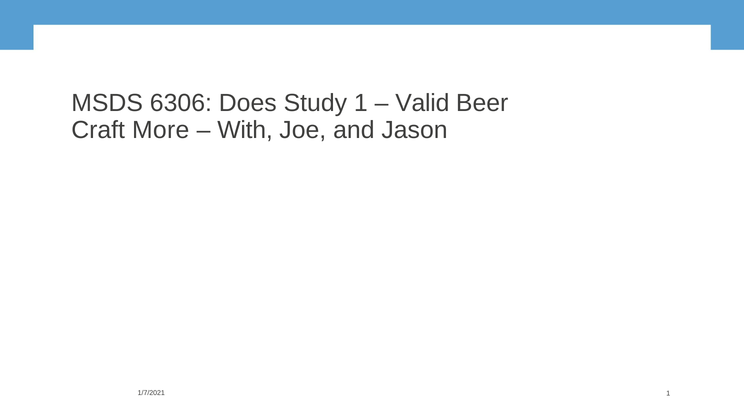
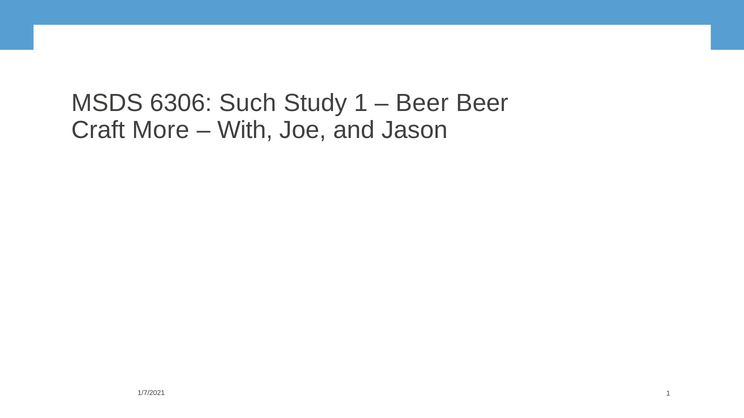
Does: Does -> Such (248, 103)
Valid: Valid -> Beer (422, 103)
